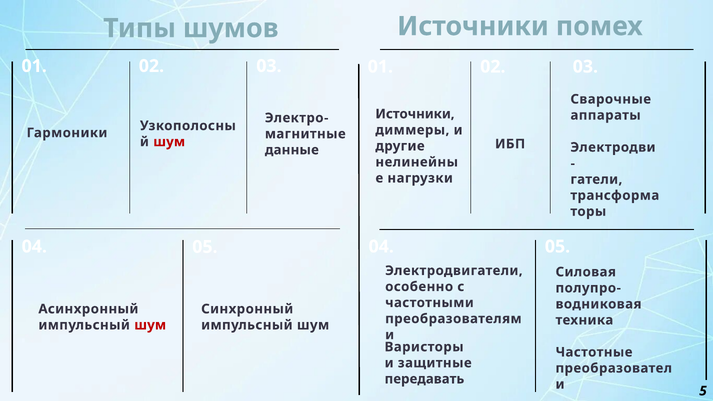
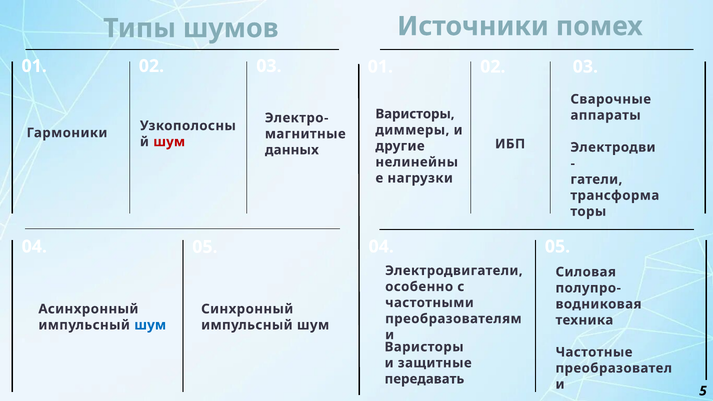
Источники: Источники -> Варисторы (415, 114)
данные: данные -> данных (292, 150)
шум colour: red -> blue (150, 325)
